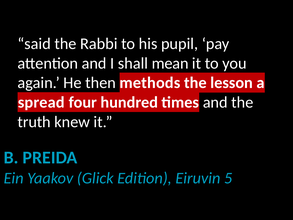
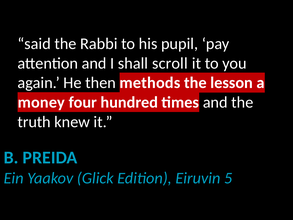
mean: mean -> scroll (170, 63)
spread: spread -> money (41, 102)
